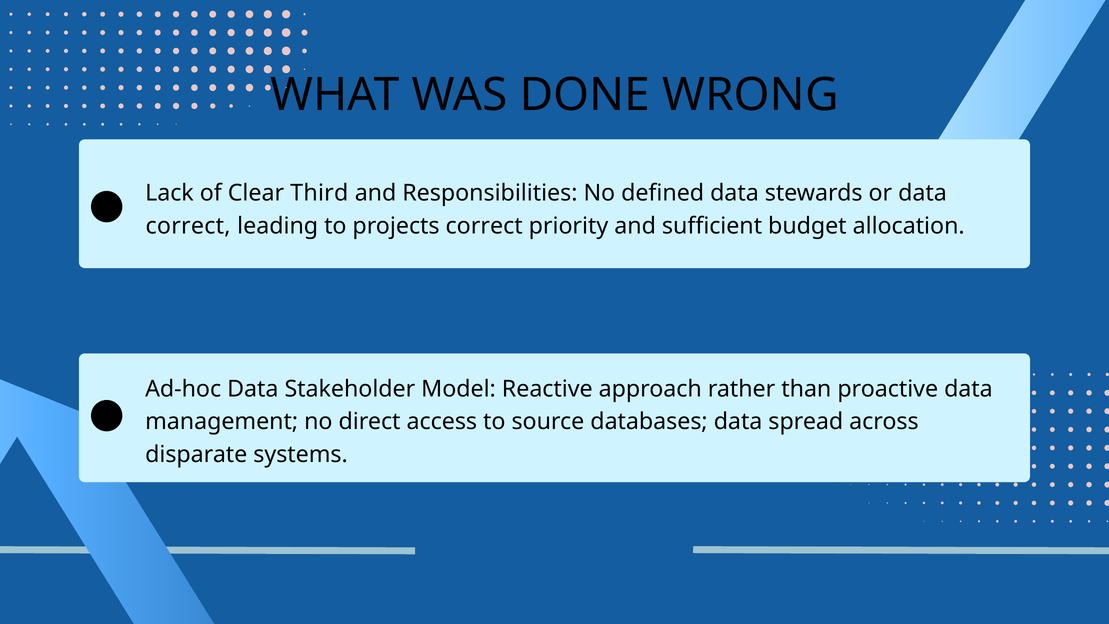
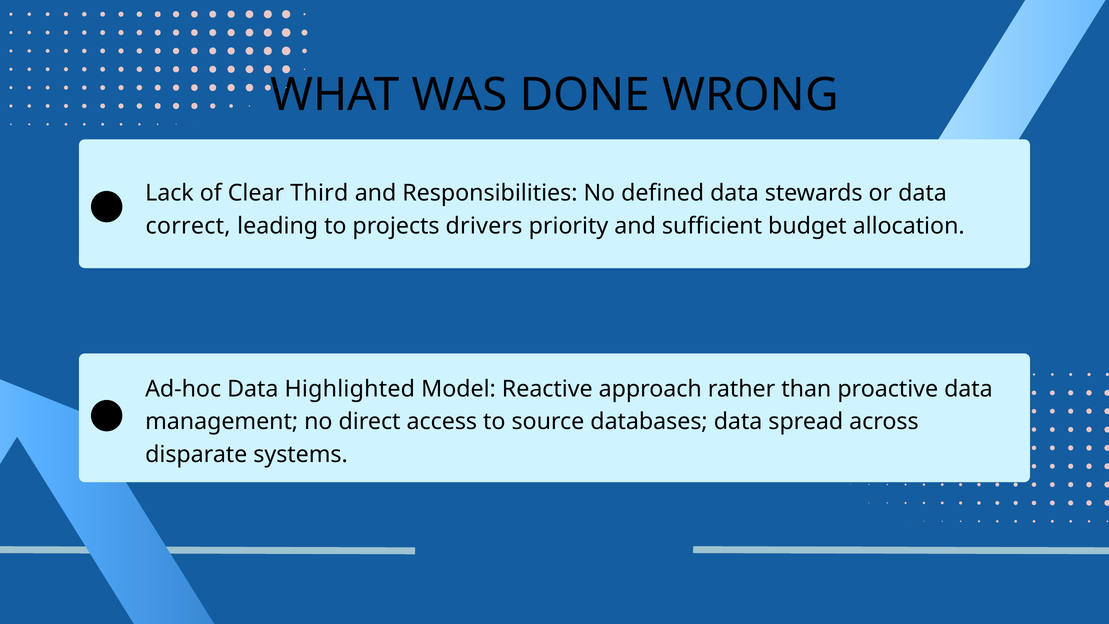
projects correct: correct -> drivers (484, 226)
Stakeholder: Stakeholder -> Highlighted (350, 389)
